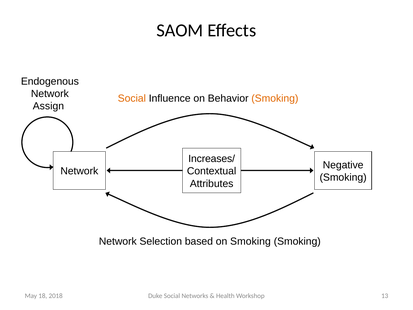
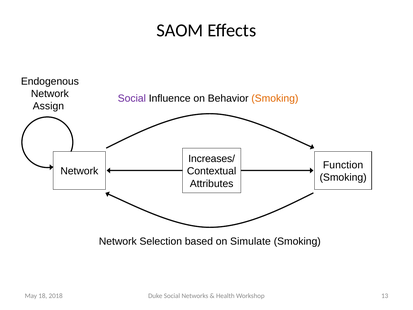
Social colour: orange -> purple (132, 98)
Negative: Negative -> Function (343, 165)
on Smoking: Smoking -> Simulate (250, 241)
